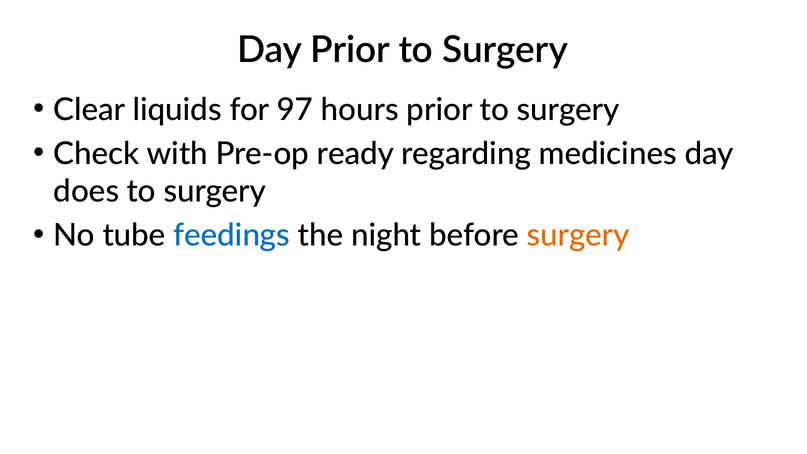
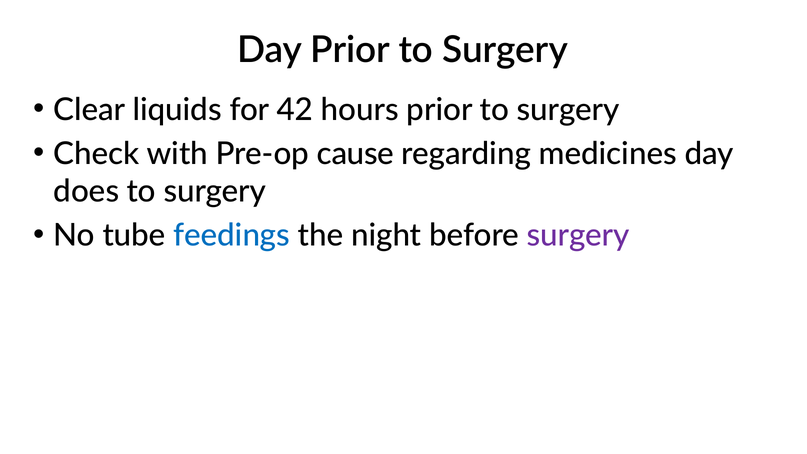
97: 97 -> 42 (295, 110)
ready: ready -> cause (355, 154)
surgery colour: orange -> purple (578, 235)
